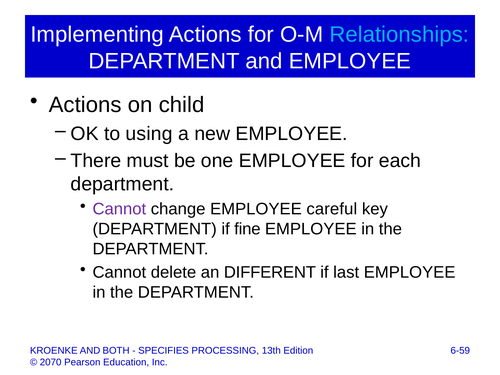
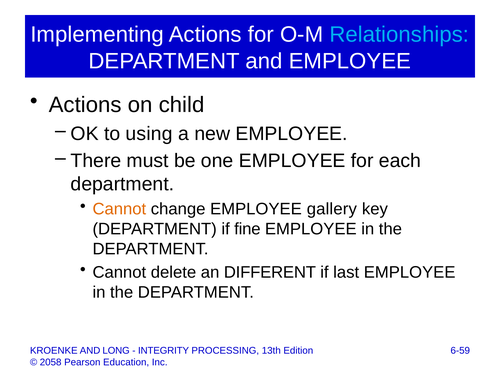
Cannot colour: purple -> orange (119, 209)
careful: careful -> gallery (332, 209)
BOTH: BOTH -> LONG (116, 351)
SPECIFIES: SPECIFIES -> INTEGRITY (164, 351)
2070: 2070 -> 2058 (51, 362)
